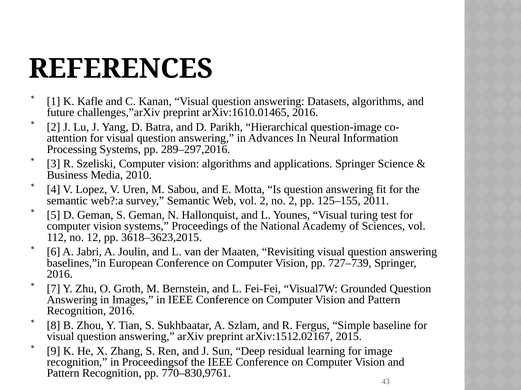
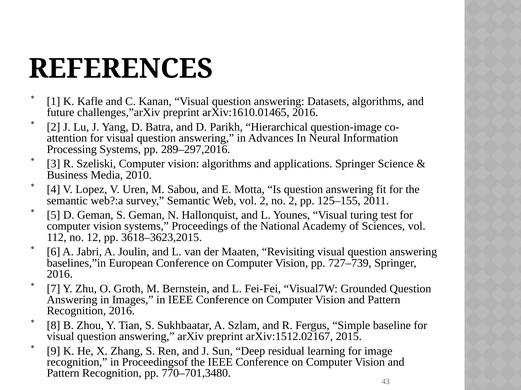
770–830,9761: 770–830,9761 -> 770–701,3480 (196, 374)
